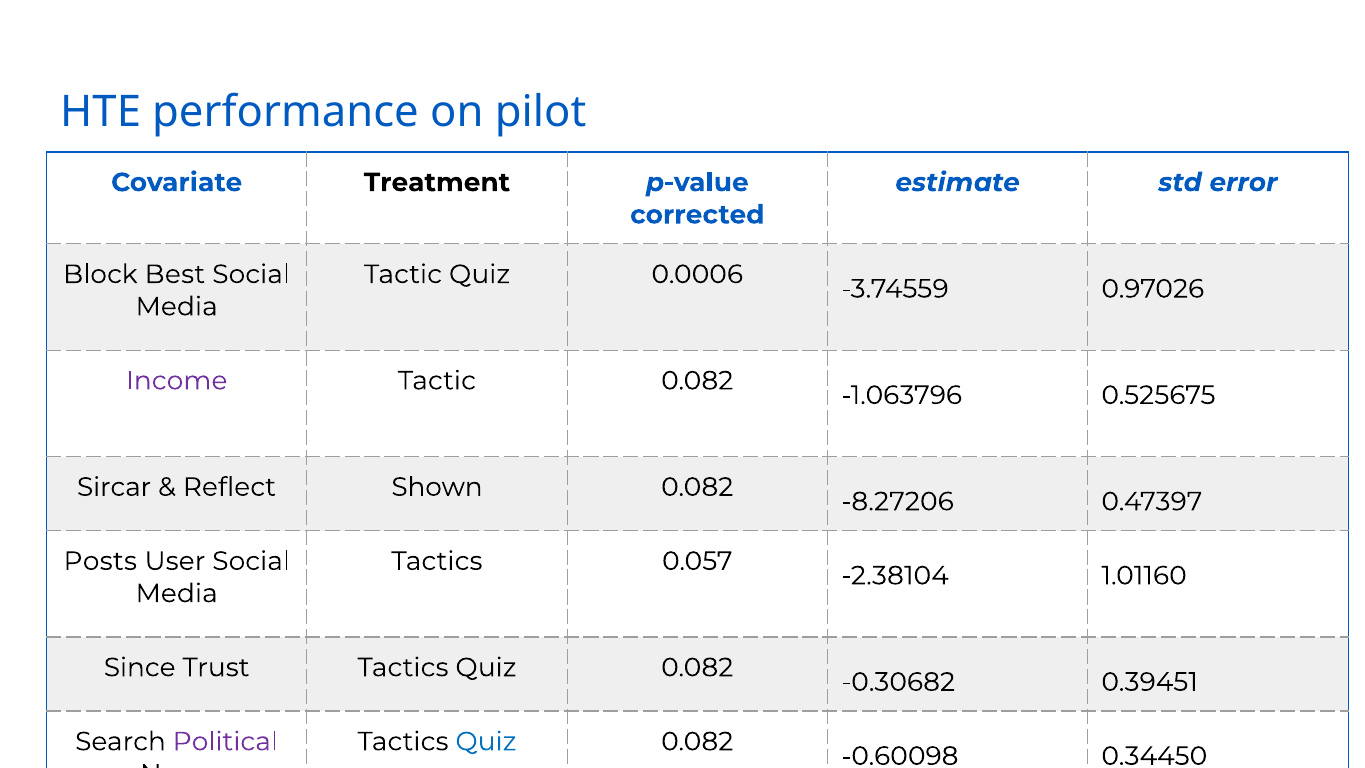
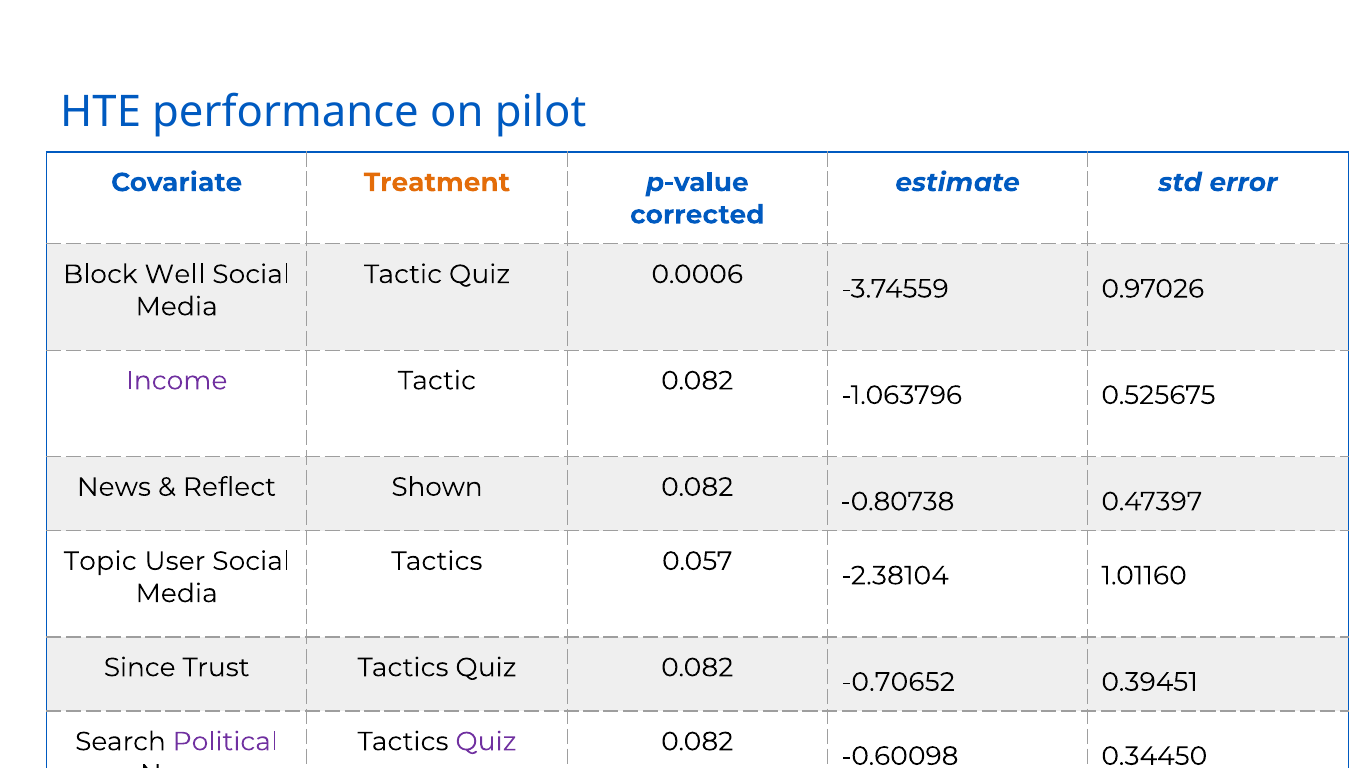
Treatment colour: black -> orange (437, 182)
Best: Best -> Well (175, 274)
Sircar: Sircar -> News (114, 487)
-8.27206: -8.27206 -> -0.80738 (898, 502)
Posts: Posts -> Topic (100, 561)
-0.30682: -0.30682 -> -0.70652 (898, 682)
Quiz colour: blue -> purple (486, 741)
